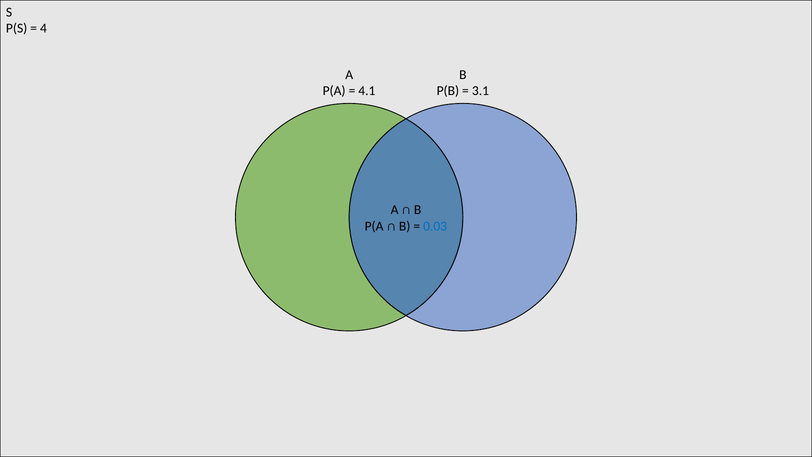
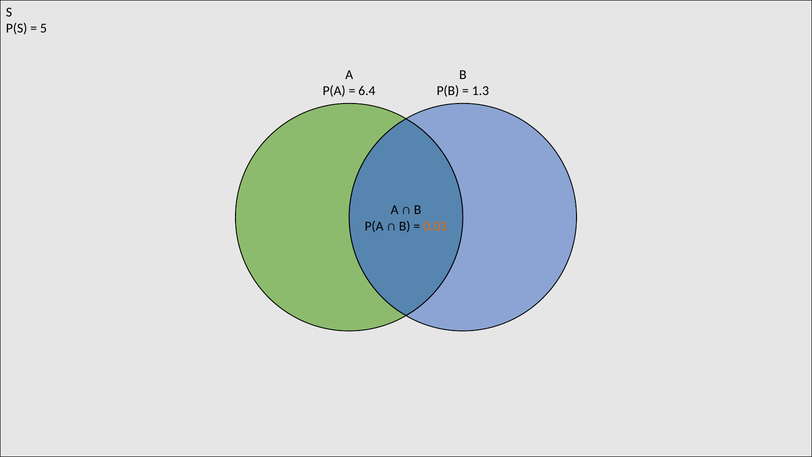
4: 4 -> 5 (43, 28)
4.1: 4.1 -> 6.4 (367, 91)
3.1: 3.1 -> 1.3 (480, 91)
0.03 colour: blue -> orange (435, 226)
